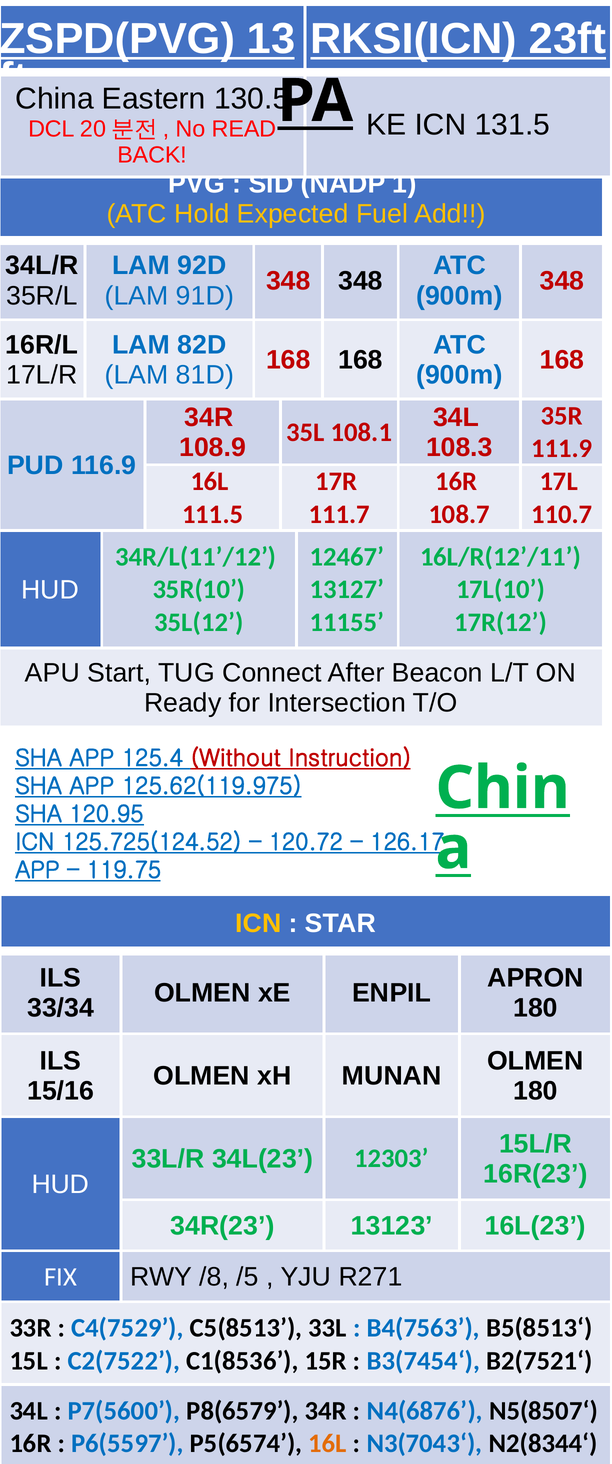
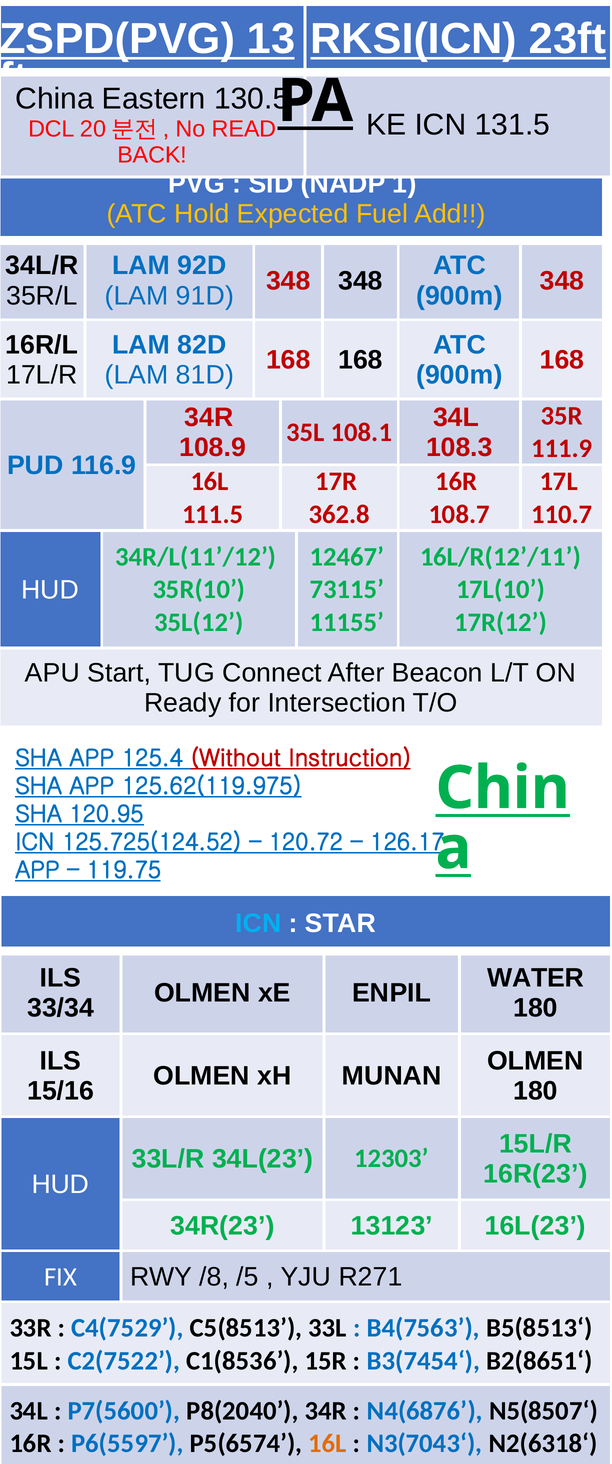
111.7: 111.7 -> 362.8 (339, 514)
13127: 13127 -> 73115 (347, 590)
ICN colour: yellow -> light blue (258, 924)
APRON: APRON -> WATER (536, 978)
B2(7521‘: B2(7521‘ -> B2(8651‘ (539, 1361)
P8(6579: P8(6579 -> P8(2040 (243, 1411)
N2(8344‘: N2(8344‘ -> N2(6318‘ (543, 1444)
